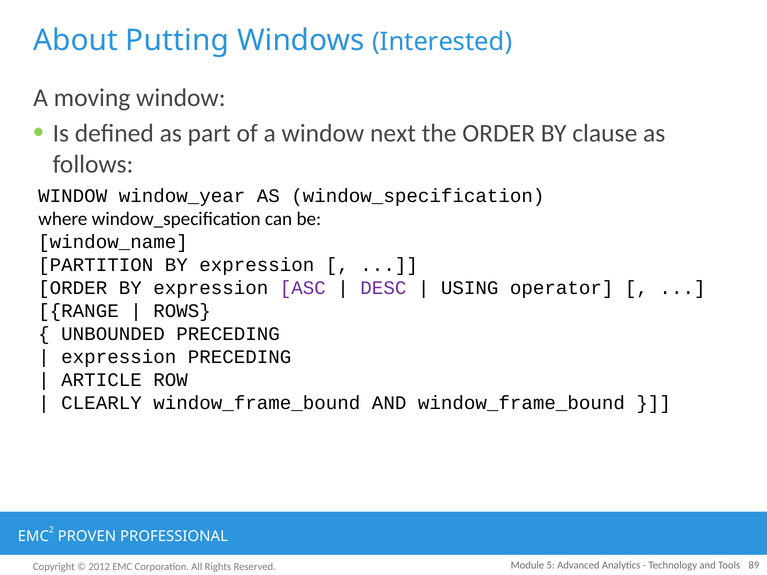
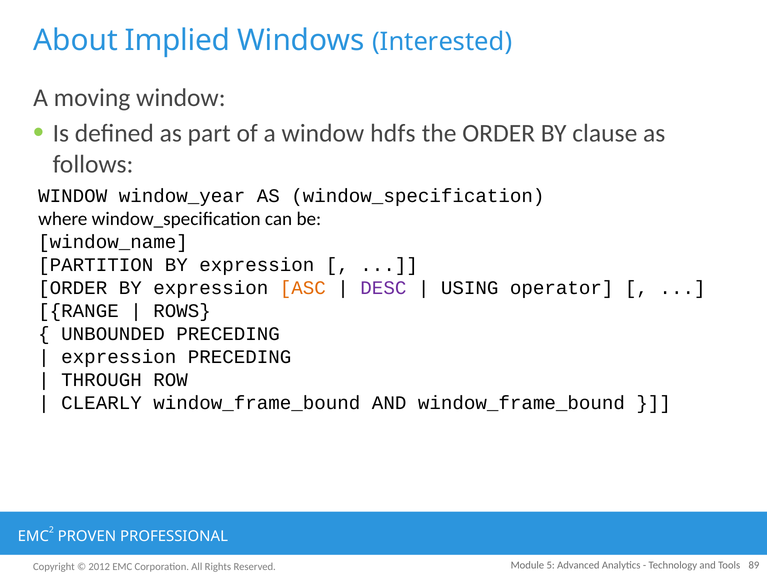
Putting: Putting -> Implied (178, 40)
next: next -> hdfs (393, 133)
ASC colour: purple -> orange (303, 288)
ARTICLE: ARTICLE -> THROUGH (102, 380)
